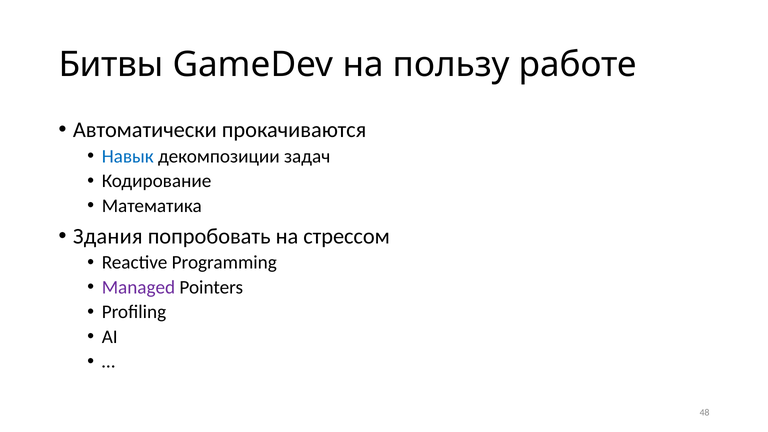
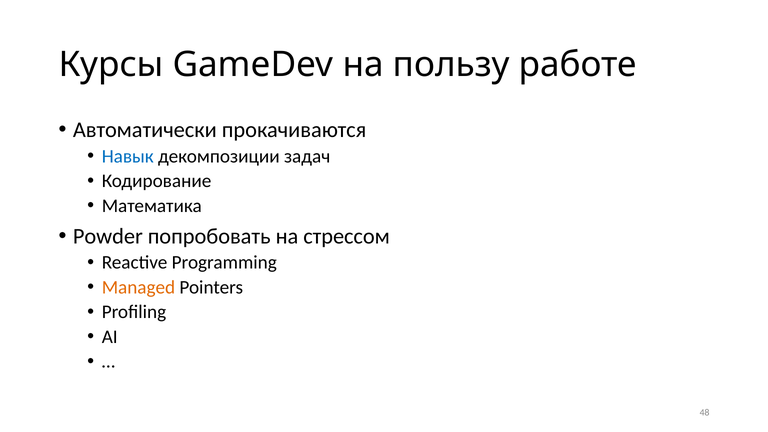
Битвы: Битвы -> Курсы (111, 65)
Здания: Здания -> Powder (108, 236)
Managed colour: purple -> orange (138, 287)
